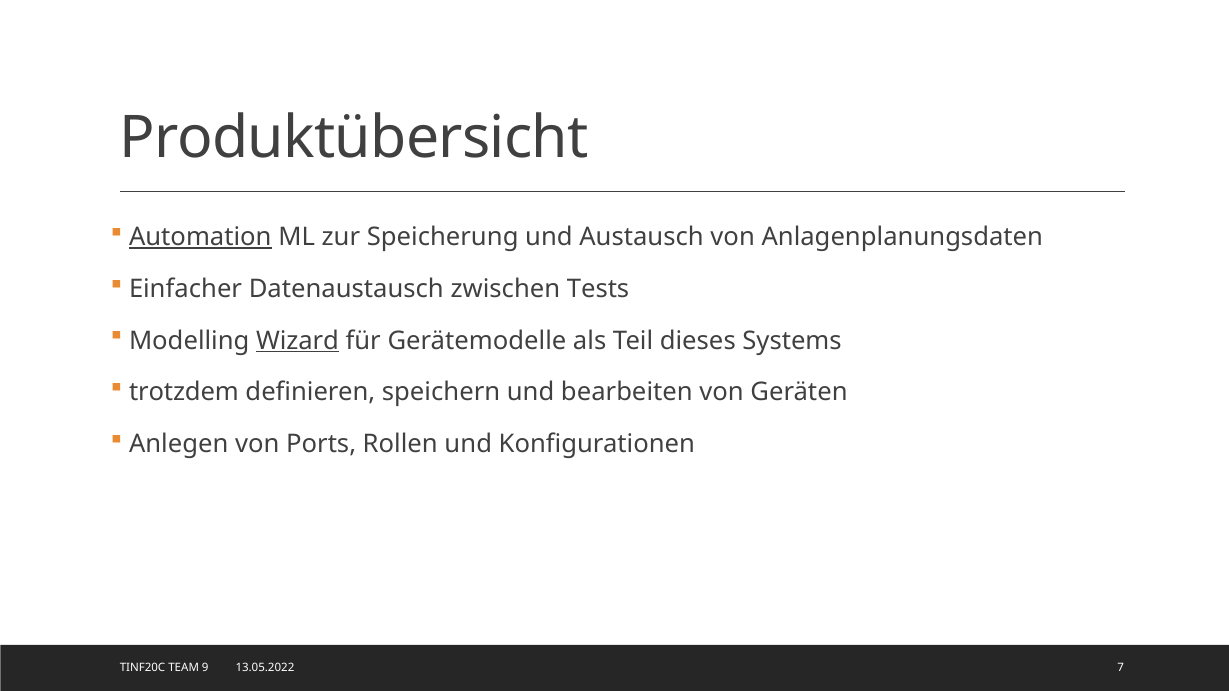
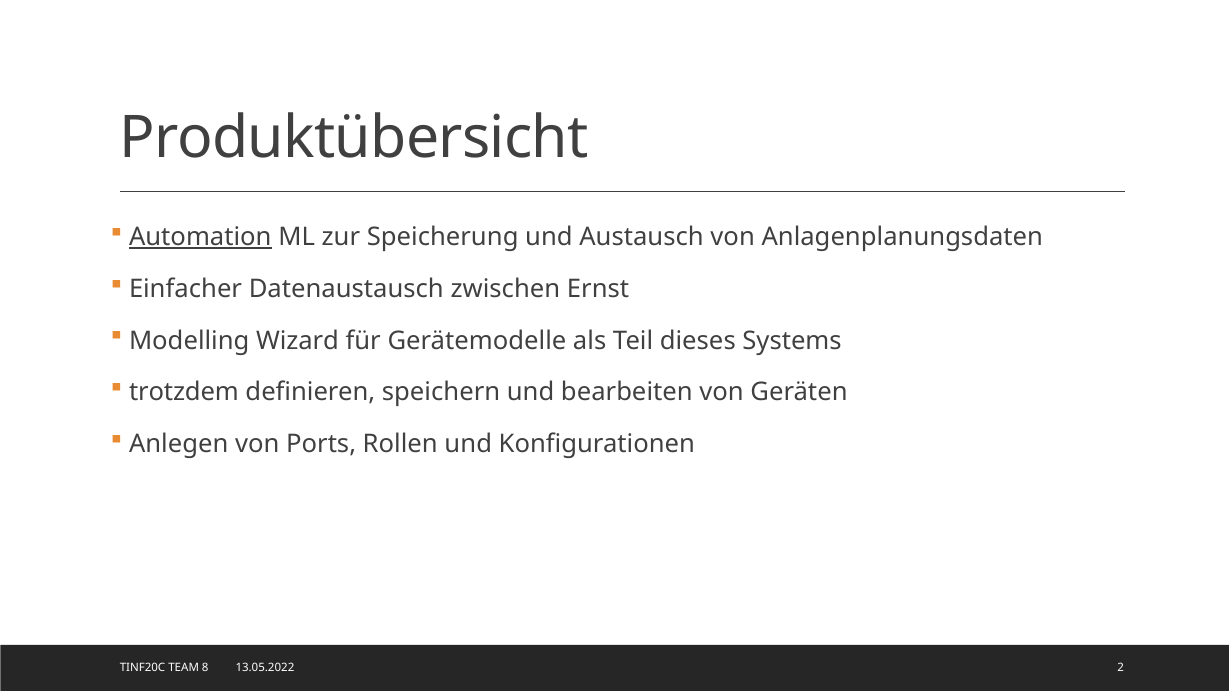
Tests: Tests -> Ernst (598, 289)
Wizard underline: present -> none (298, 341)
9: 9 -> 8 (205, 668)
7: 7 -> 2 (1121, 668)
